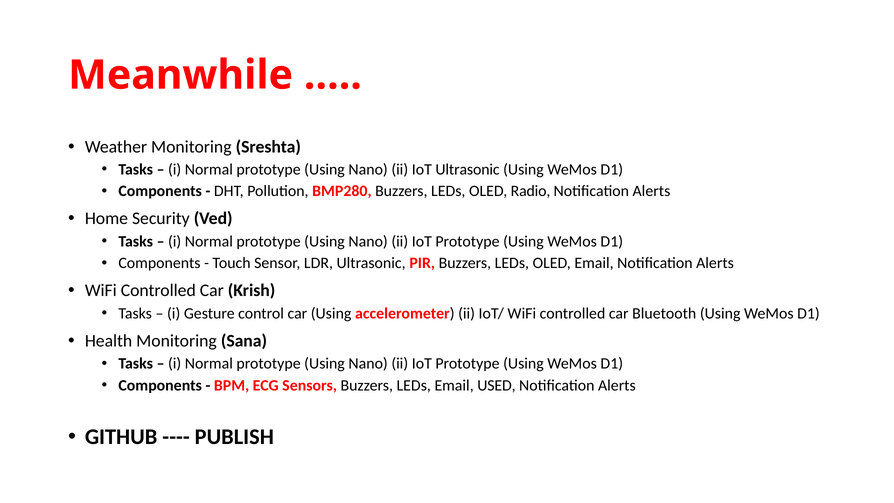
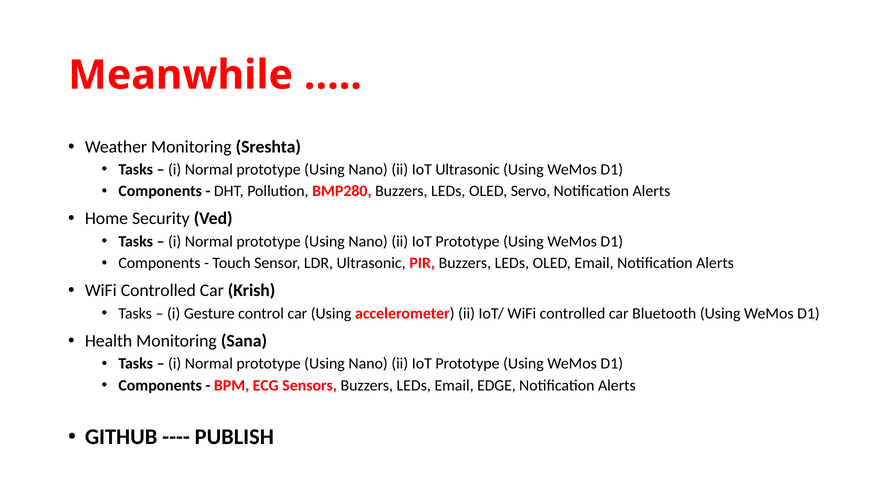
Radio: Radio -> Servo (531, 191)
USED: USED -> EDGE (496, 385)
